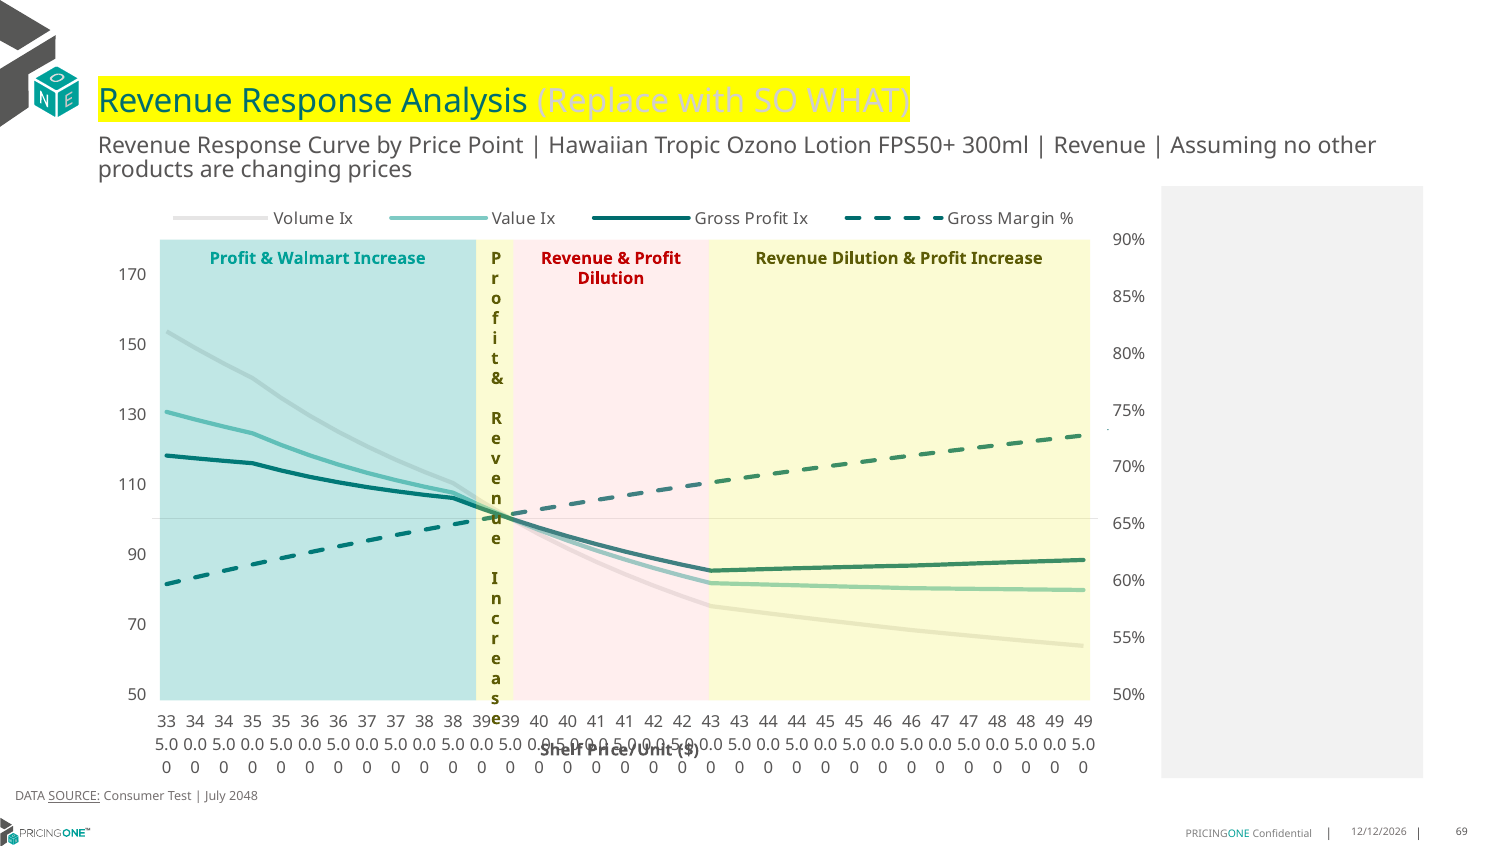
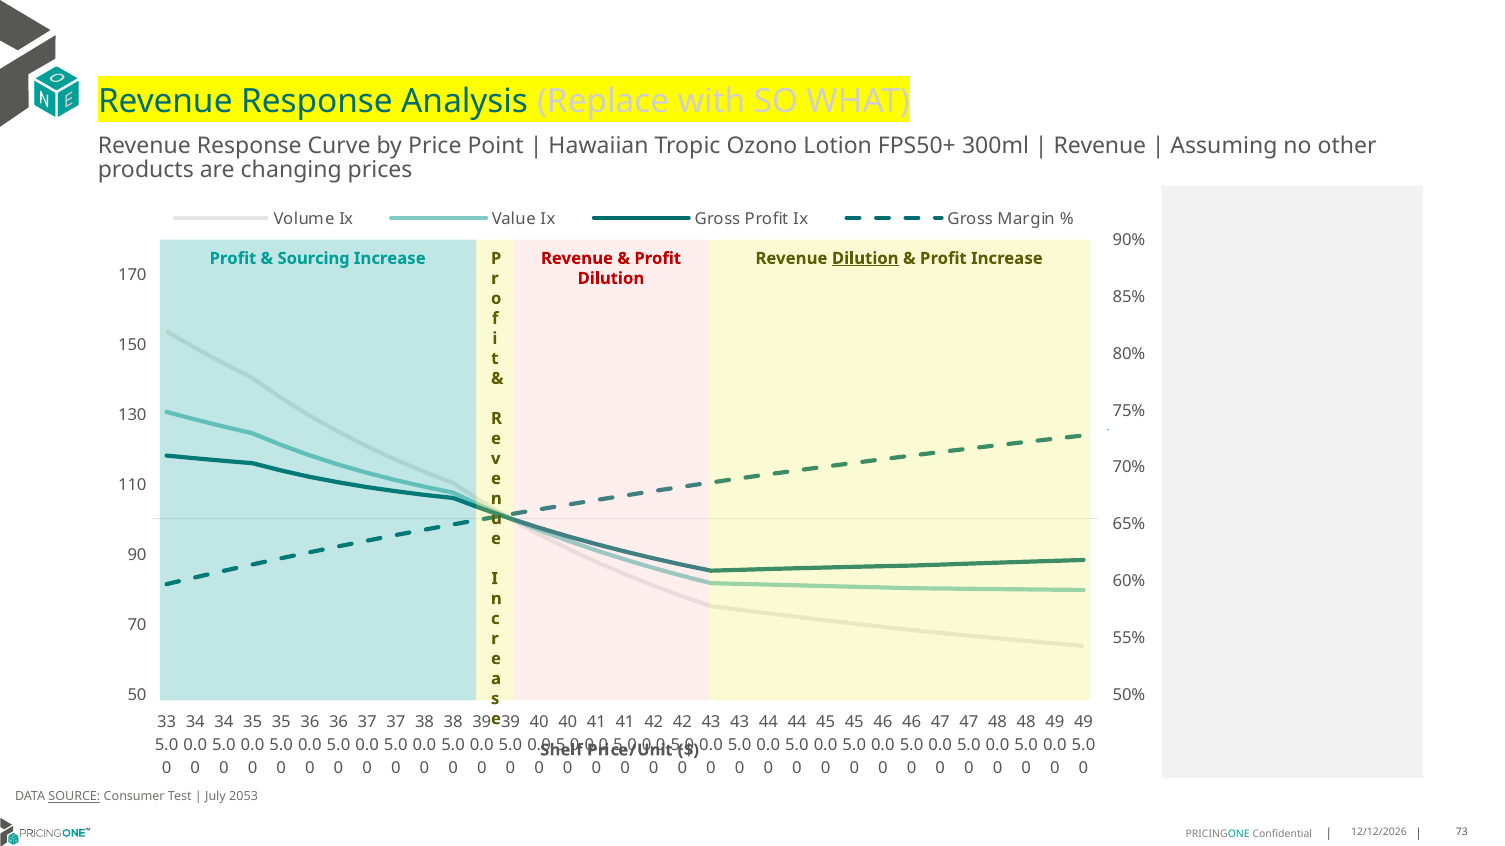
Walmart: Walmart -> Sourcing (314, 259)
Dilution underline: none -> present (865, 259)
2048: 2048 -> 2053 (244, 797)
69: 69 -> 73 (1462, 832)
